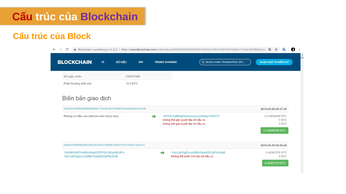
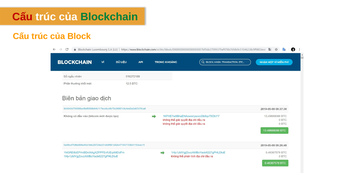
Blockchain colour: purple -> green (109, 17)
